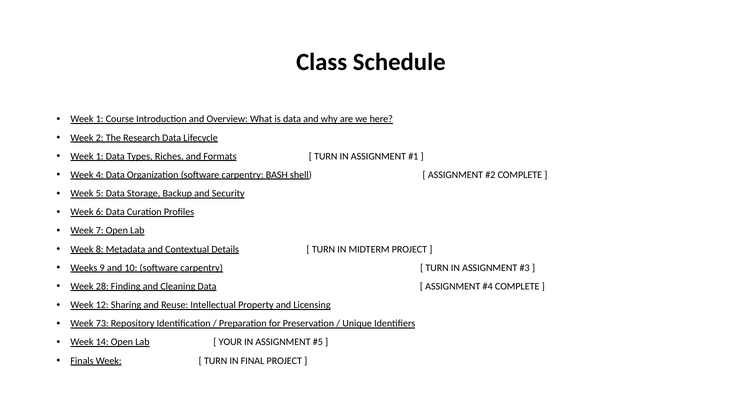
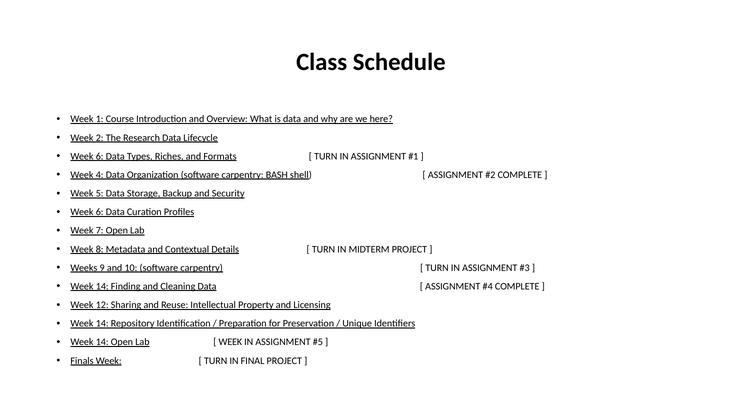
1: 1 -> 6 (100, 156)
28: 28 -> 14 (102, 287)
73: 73 -> 14 (102, 324)
YOUR: YOUR -> WEEK (230, 342)
